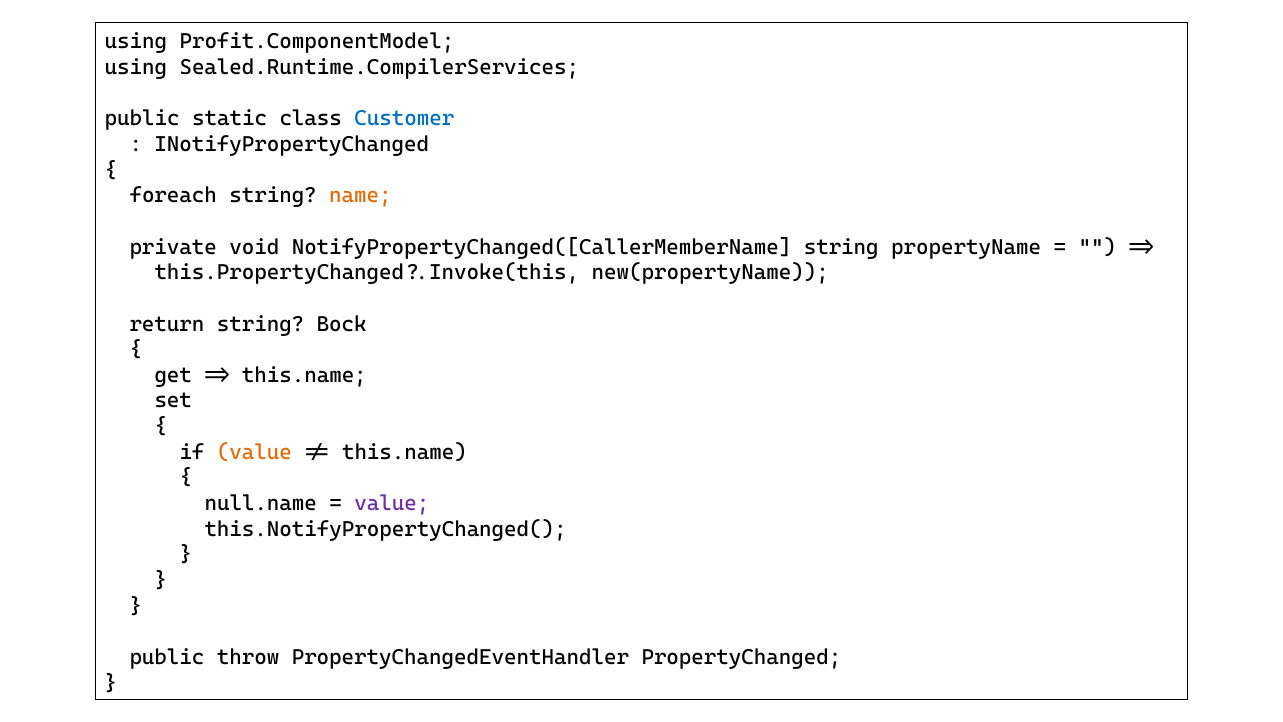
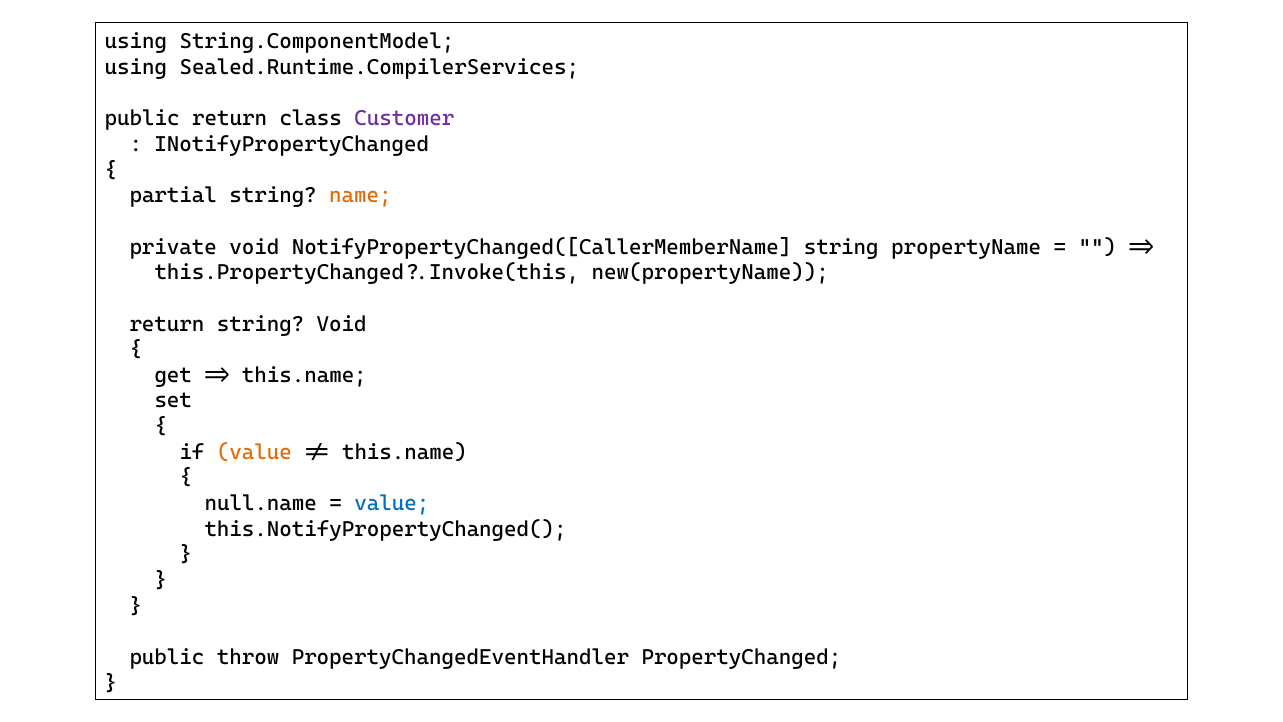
Profit.ComponentModel: Profit.ComponentModel -> String.ComponentModel (317, 42)
public static: static -> return (230, 119)
Customer colour: blue -> purple (404, 119)
foreach: foreach -> partial (173, 196)
string Bock: Bock -> Void (342, 324)
value colour: purple -> blue (392, 503)
